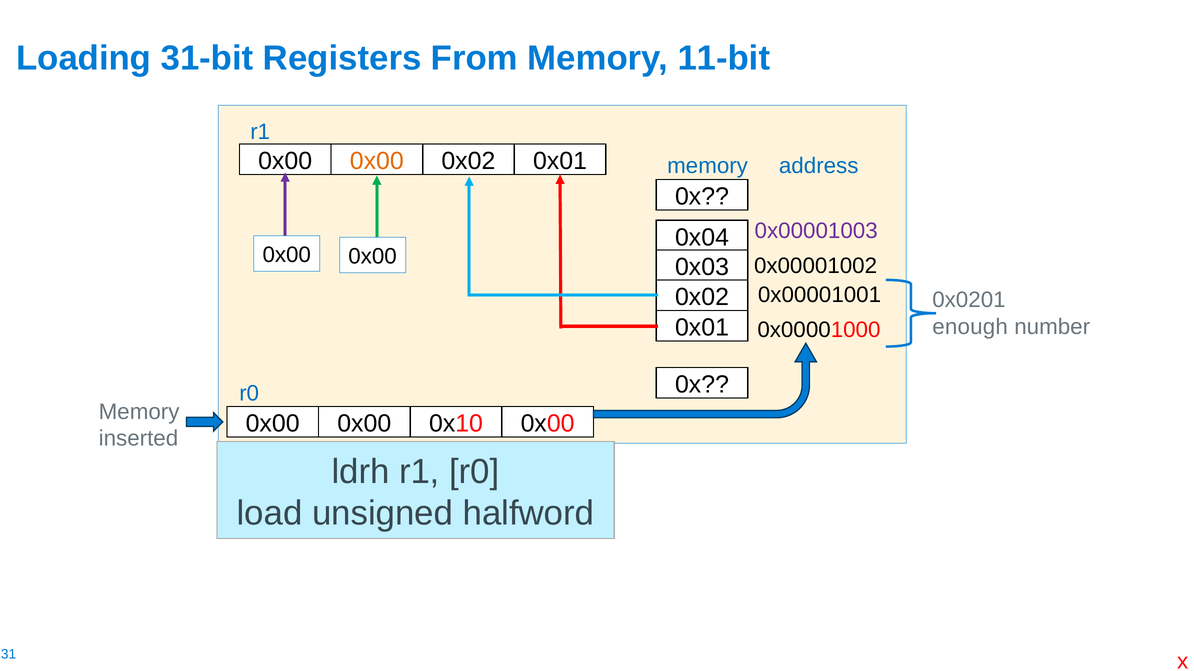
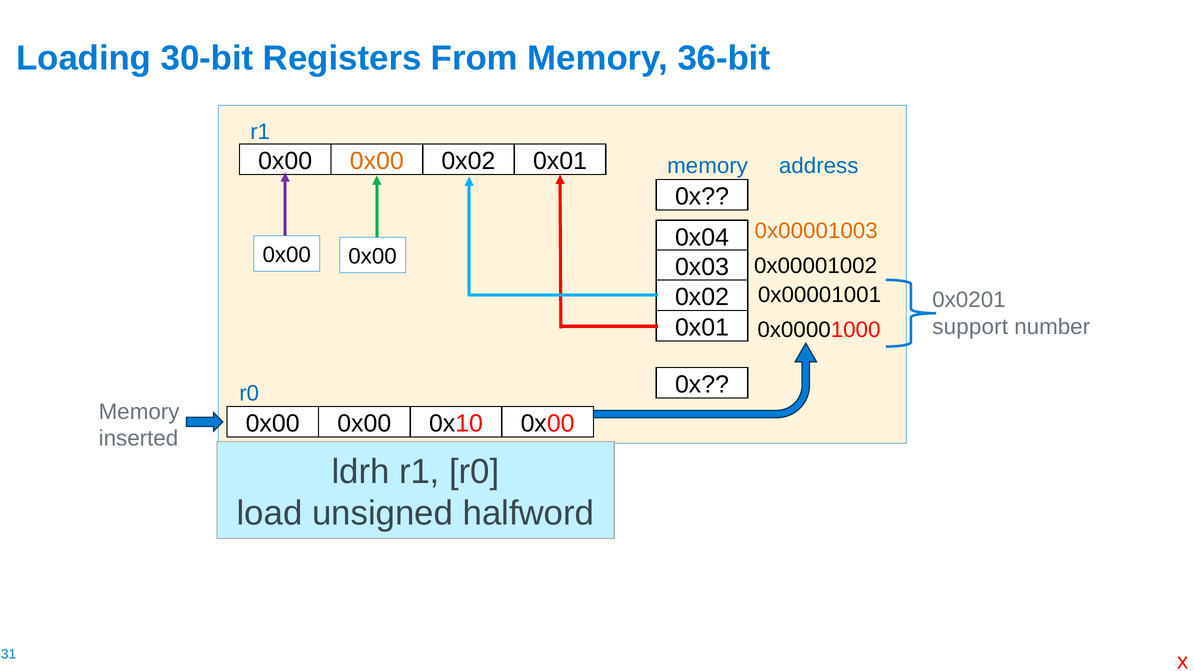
31-bit: 31-bit -> 30-bit (207, 58)
11-bit: 11-bit -> 36-bit (724, 58)
0x00001003 colour: purple -> orange (816, 231)
enough: enough -> support (970, 327)
